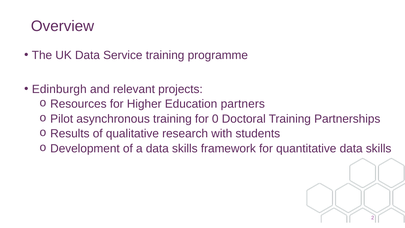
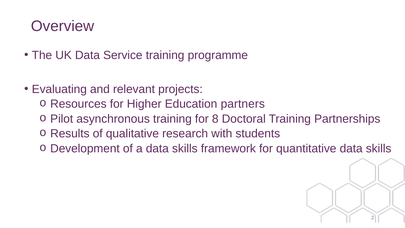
Edinburgh: Edinburgh -> Evaluating (59, 89)
0: 0 -> 8 (215, 119)
